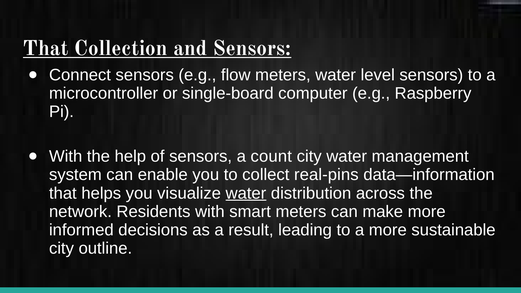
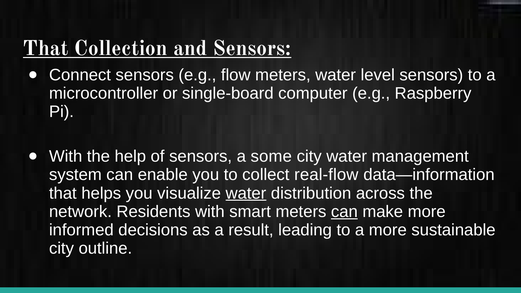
count: count -> some (271, 157)
real-pins: real-pins -> real-flow (326, 175)
can underline: none -> present (344, 212)
